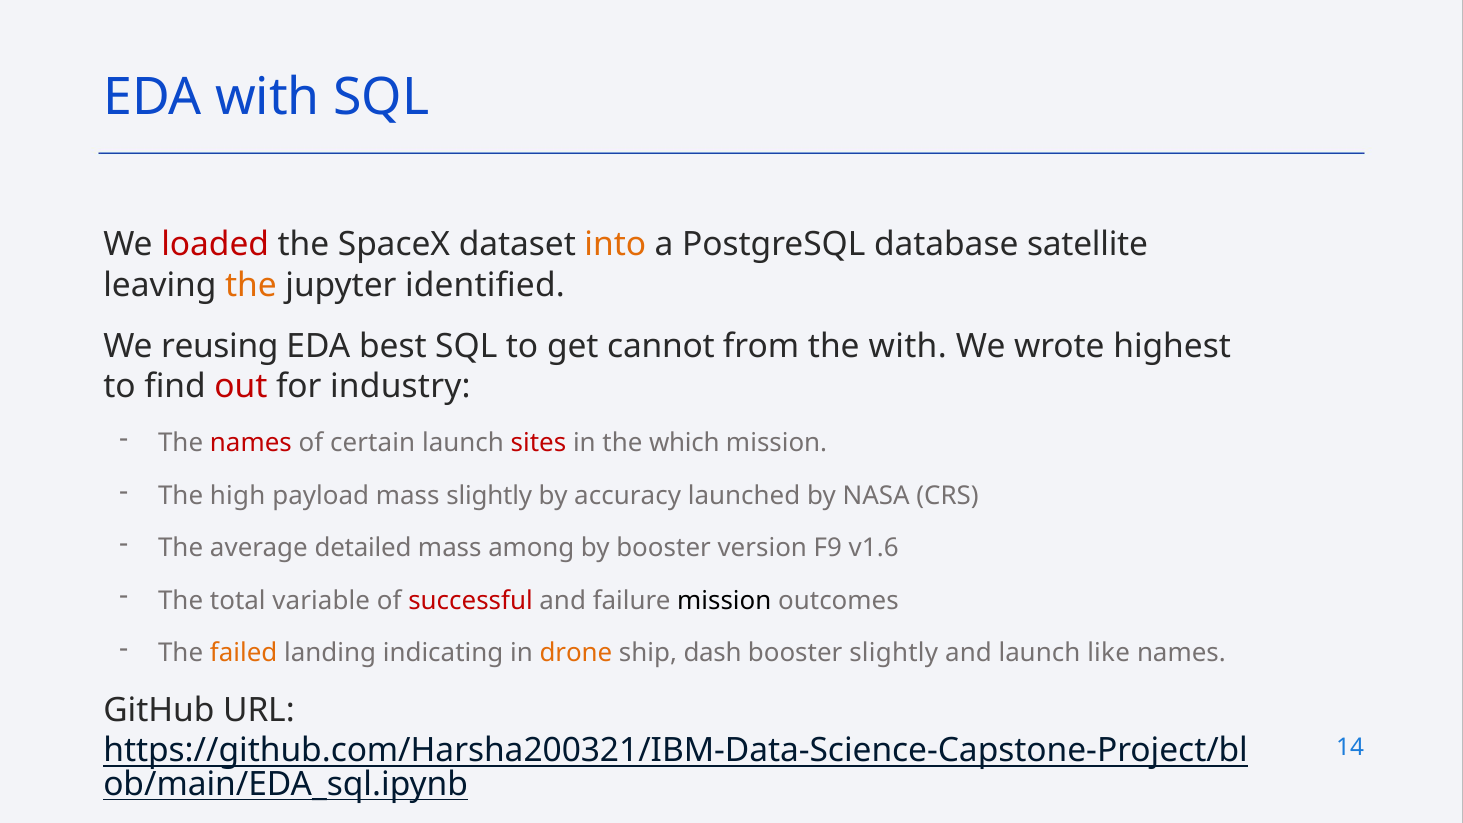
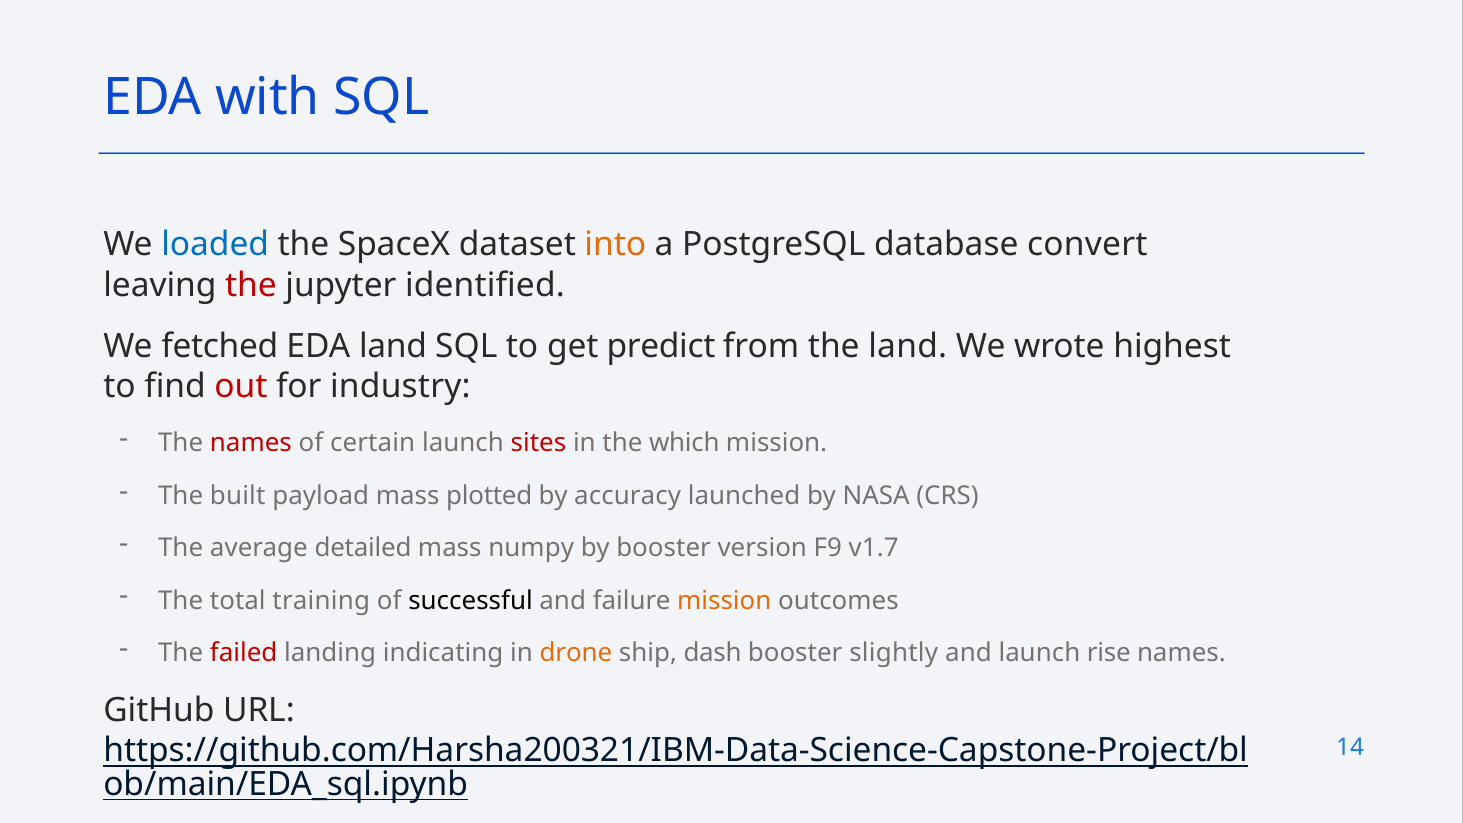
loaded colour: red -> blue (215, 245)
satellite: satellite -> convert (1087, 245)
the colour: orange -> red (251, 285)
reusing: reusing -> fetched (220, 346)
EDA best: best -> land (393, 346)
cannot: cannot -> predict (661, 346)
the with: with -> land (908, 346)
high: high -> built (238, 496)
mass slightly: slightly -> plotted (489, 496)
among: among -> numpy (531, 548)
v1.6: v1.6 -> v1.7 (874, 548)
variable: variable -> training (321, 601)
successful colour: red -> black (471, 601)
mission colour: black -> orange (724, 601)
failed colour: orange -> red (244, 653)
like: like -> rise (1109, 653)
